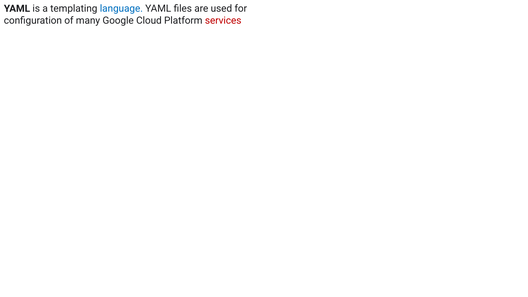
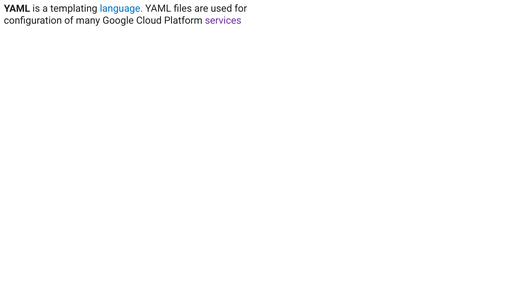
services colour: red -> purple (223, 20)
